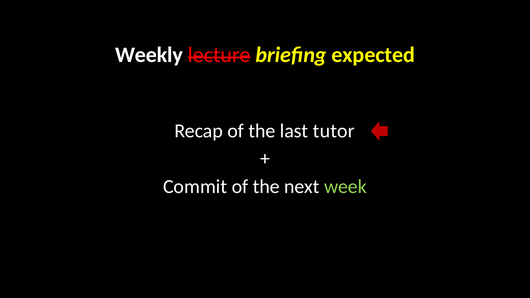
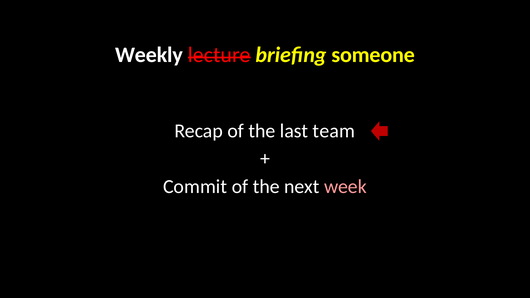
expected: expected -> someone (373, 55)
tutor: tutor -> team (334, 131)
week colour: light green -> pink (345, 187)
